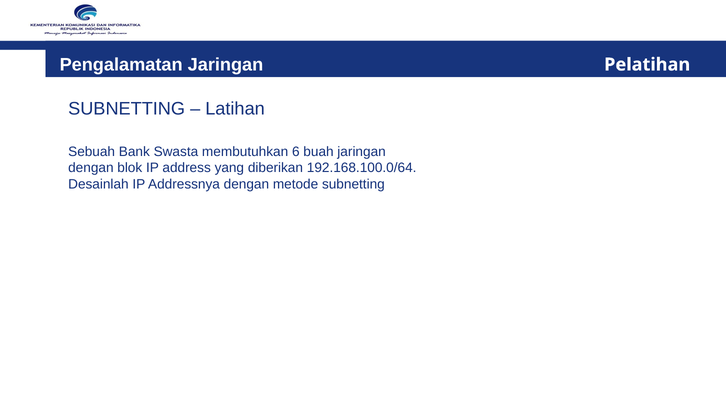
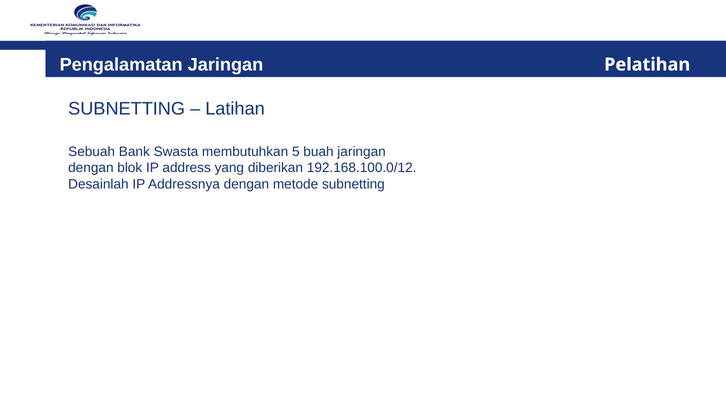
6: 6 -> 5 (296, 152)
192.168.100.0/64: 192.168.100.0/64 -> 192.168.100.0/12 (362, 168)
